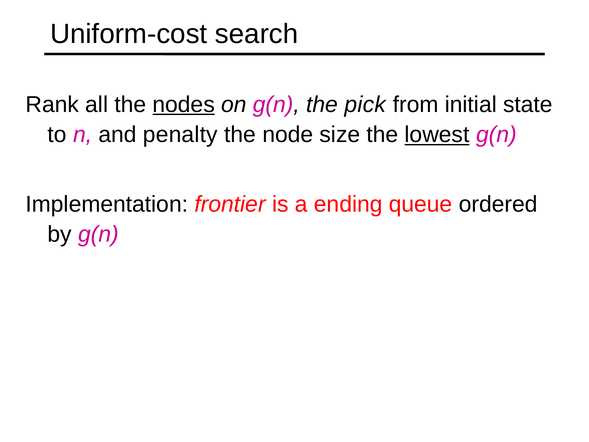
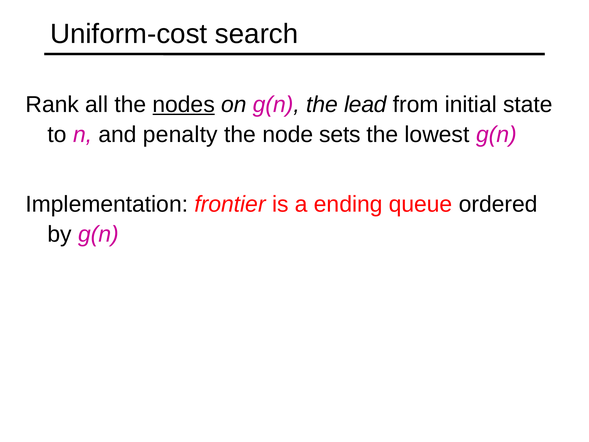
pick: pick -> lead (365, 104)
size: size -> sets (340, 135)
lowest underline: present -> none (437, 135)
